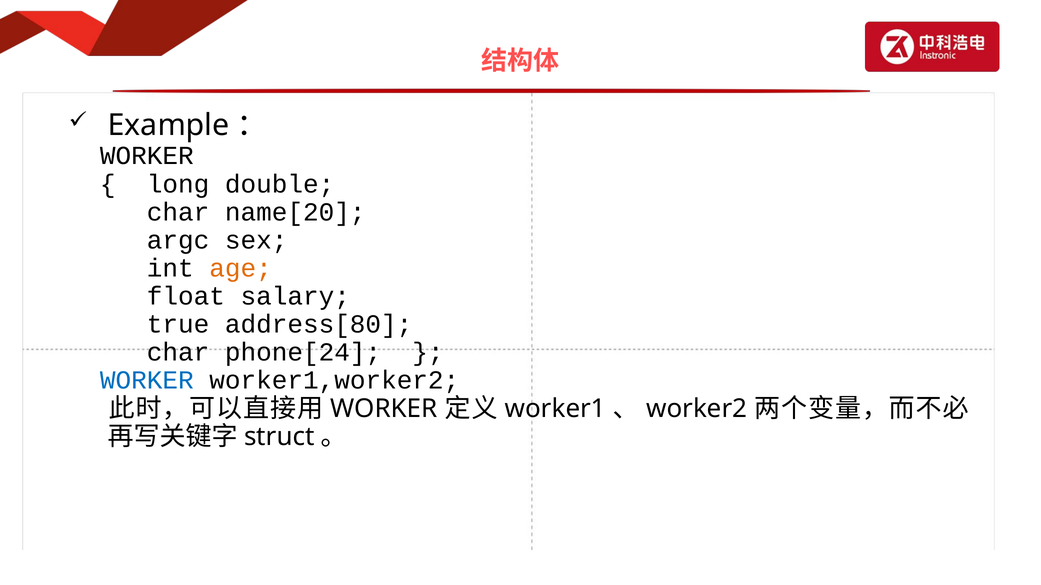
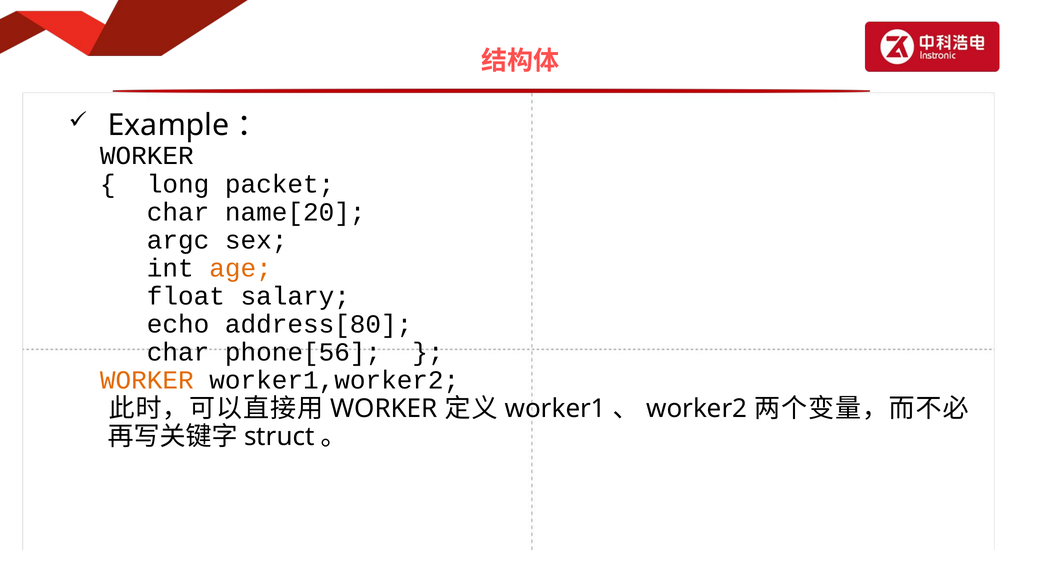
double: double -> packet (280, 184)
true: true -> echo (178, 325)
phone[24: phone[24 -> phone[56 (303, 353)
WORKER colour: blue -> orange (147, 381)
